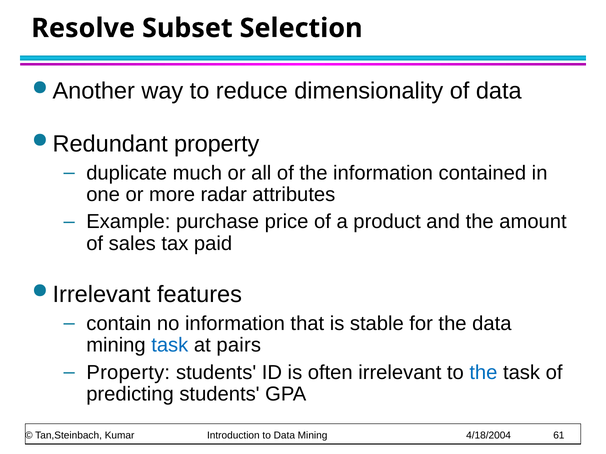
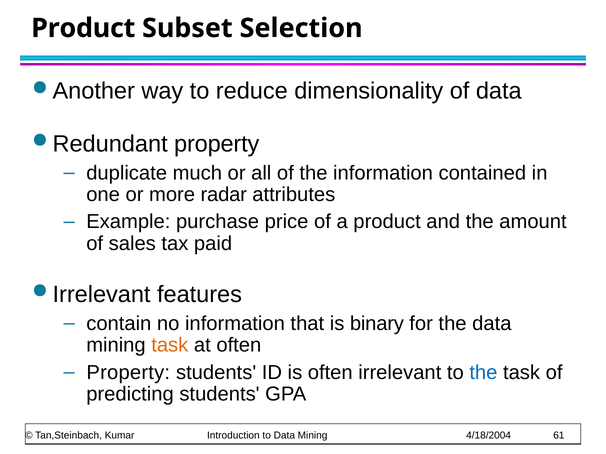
Resolve: Resolve -> Product (83, 28)
stable: stable -> binary (377, 324)
task colour: blue -> orange (170, 346)
at pairs: pairs -> often (239, 346)
